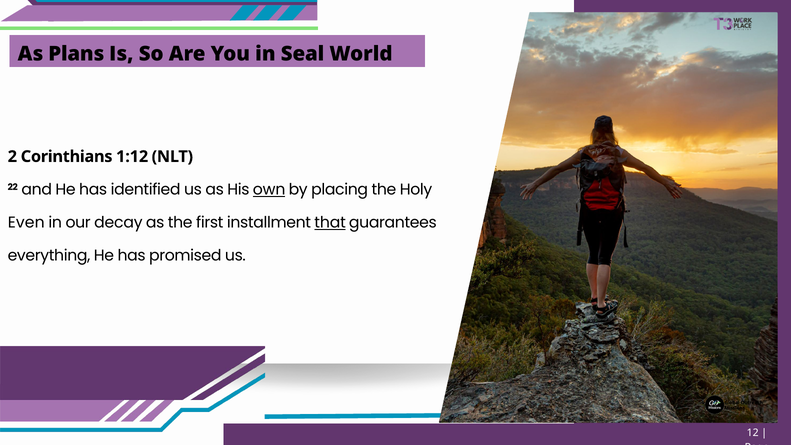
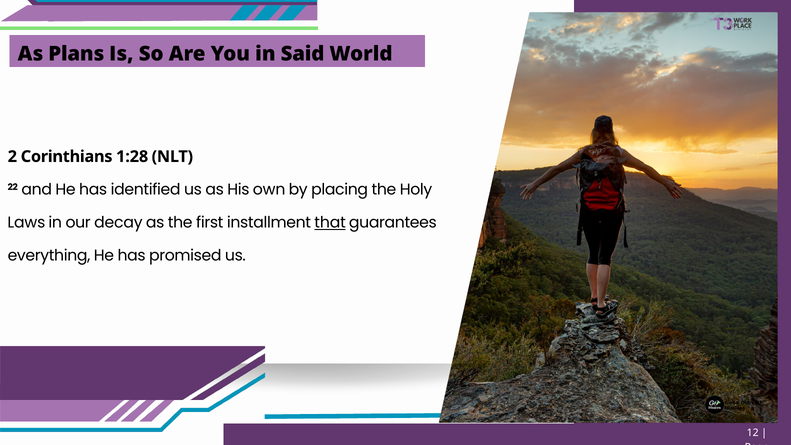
Seal: Seal -> Said (303, 54)
1:12: 1:12 -> 1:28 (132, 157)
own underline: present -> none (269, 190)
Even: Even -> Laws (26, 223)
